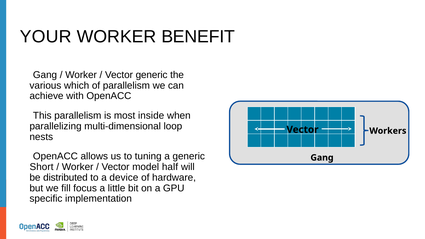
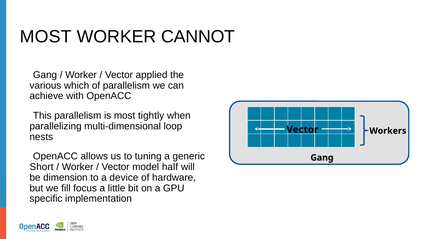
YOUR: YOUR -> MOST (46, 37)
BENEFIT: BENEFIT -> CANNOT (198, 37)
Vector generic: generic -> applied (152, 75)
inside: inside -> tightly (151, 116)
distributed: distributed -> dimension (65, 178)
